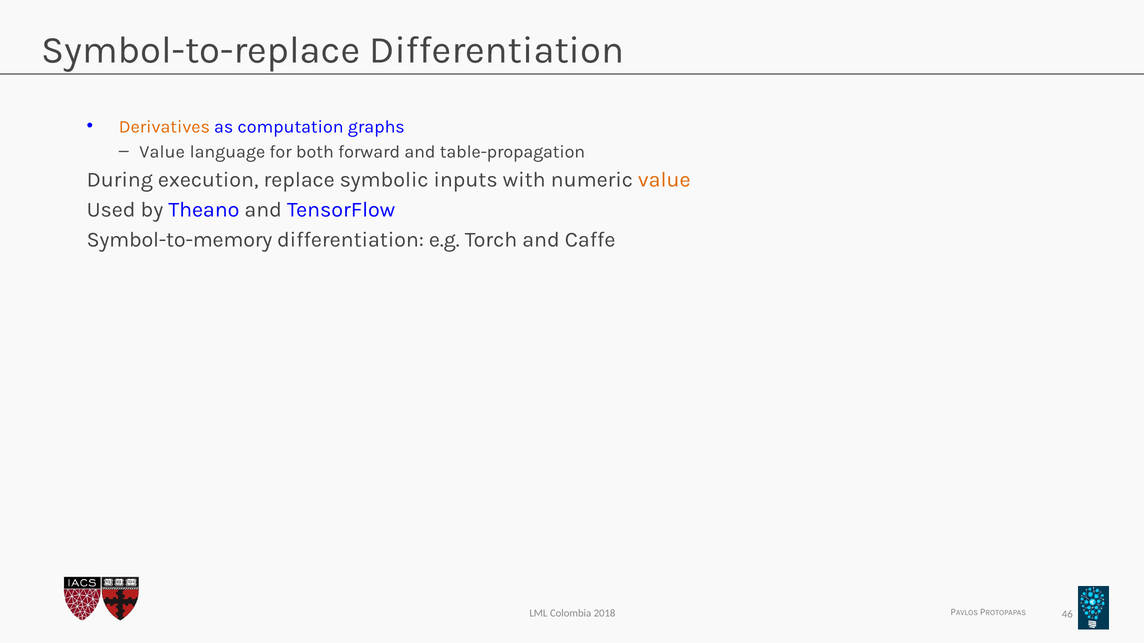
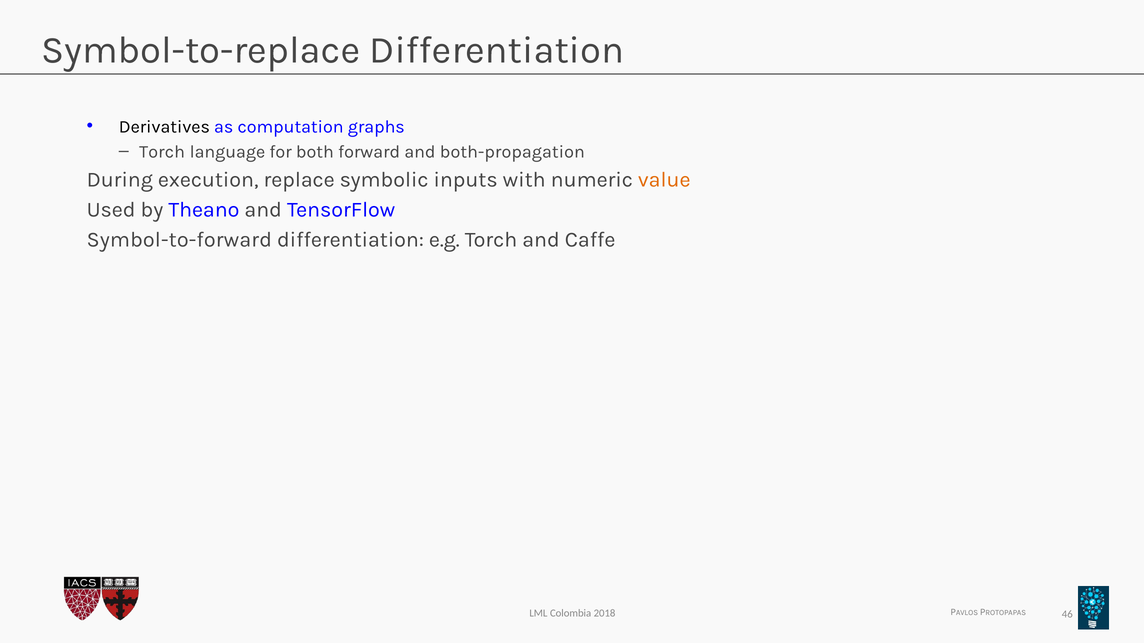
Derivatives colour: orange -> black (164, 127)
Value: Value -> Torch (162, 152)
table-propagation: table-propagation -> both-propagation (512, 152)
Symbol-to-memory: Symbol-to-memory -> Symbol-to-forward (179, 240)
